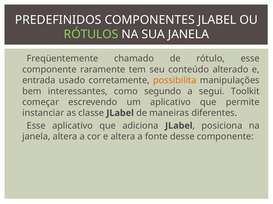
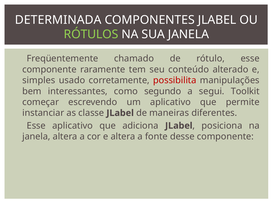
PREDEFINIDOS: PREDEFINIDOS -> DETERMINADA (58, 20)
entrada: entrada -> simples (39, 81)
possibilita colour: orange -> red (175, 81)
